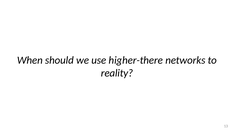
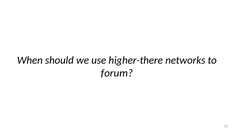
reality: reality -> forum (117, 73)
